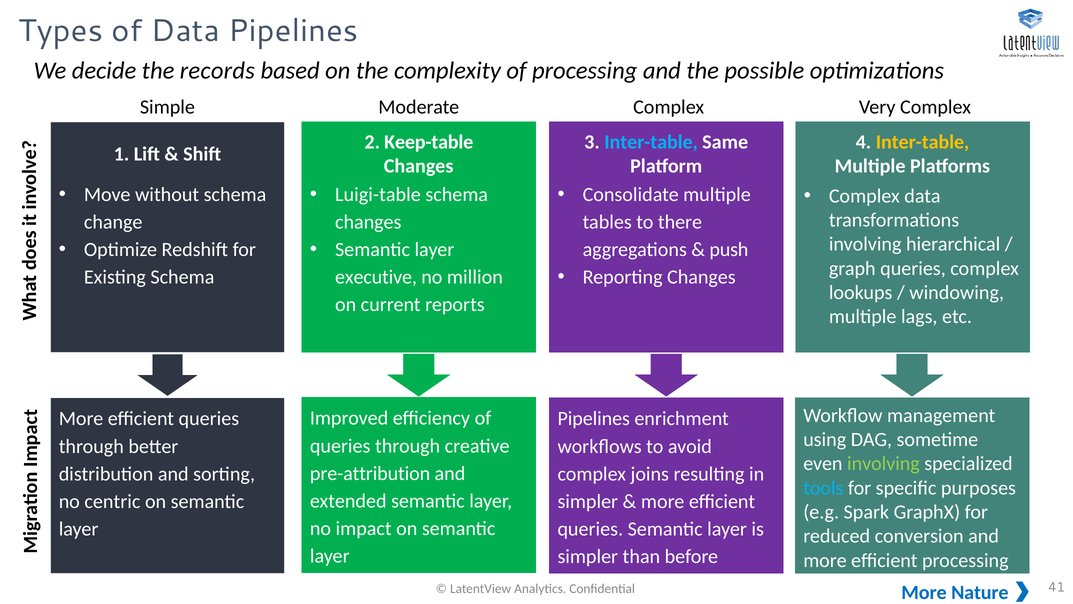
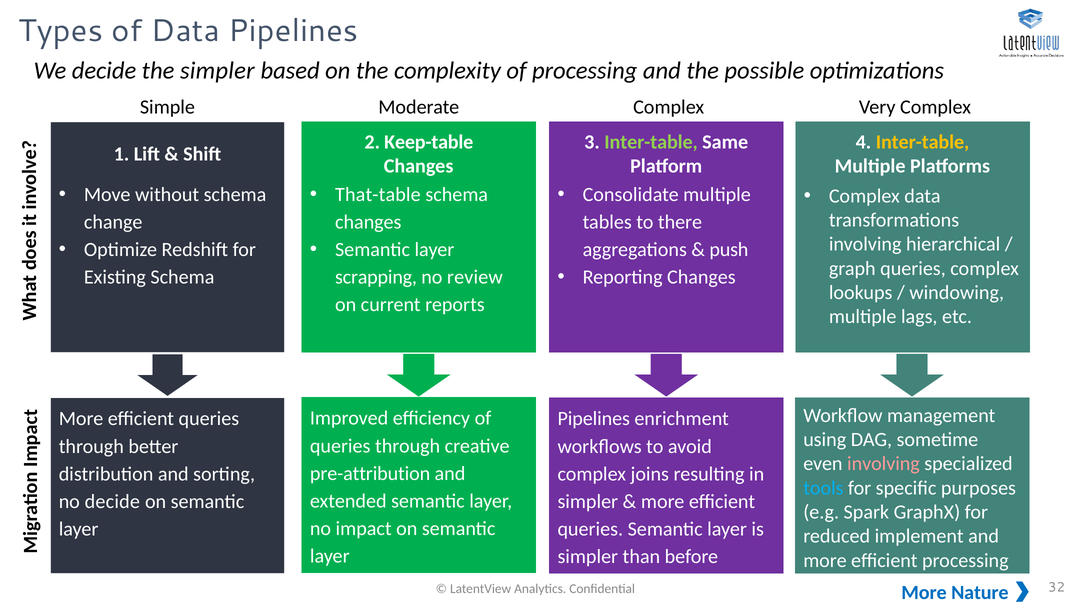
the records: records -> simpler (217, 71)
Inter-table colour: light blue -> light green (651, 142)
Luigi-table: Luigi-table -> That-table (378, 195)
executive: executive -> scrapping (376, 277)
million: million -> review (475, 277)
involving colour: light green -> pink (883, 463)
no centric: centric -> decide (112, 501)
conversion: conversion -> implement (919, 536)
41: 41 -> 32 (1057, 587)
